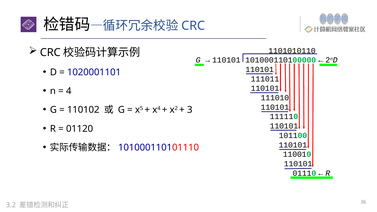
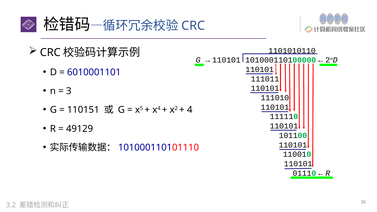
1020001101: 1020001101 -> 6010001101 (94, 72)
4: 4 -> 3 (69, 91)
110102: 110102 -> 110151 (83, 110)
3: 3 -> 4 (190, 110)
01120: 01120 -> 49129 (80, 129)
